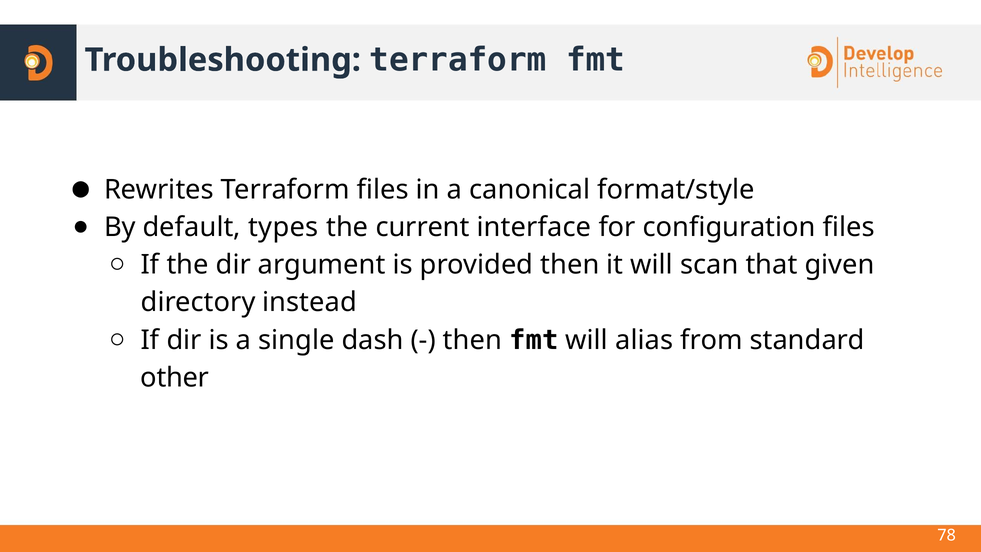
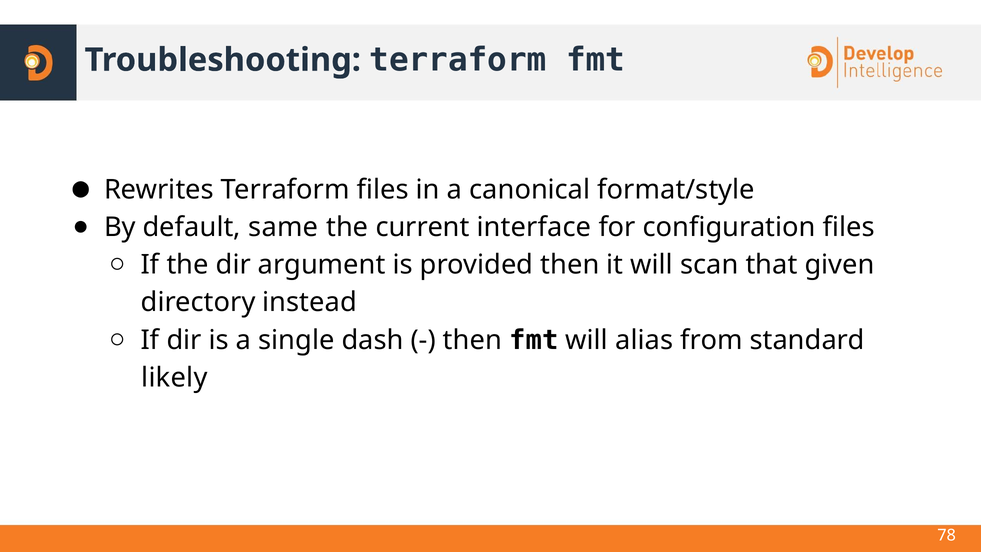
types: types -> same (283, 227)
other: other -> likely (174, 378)
